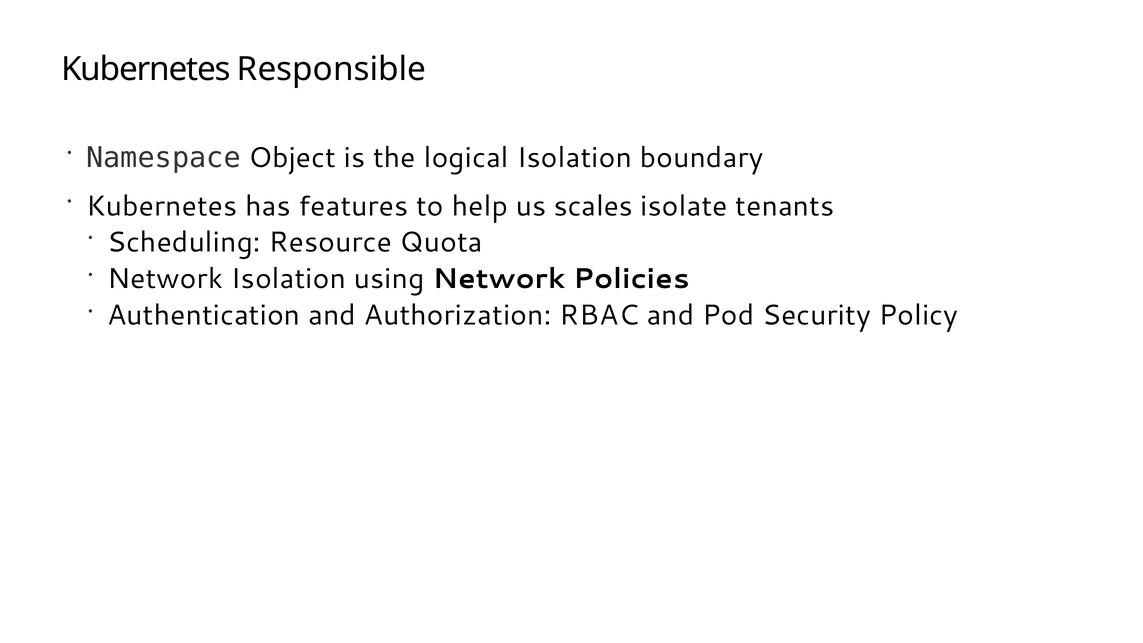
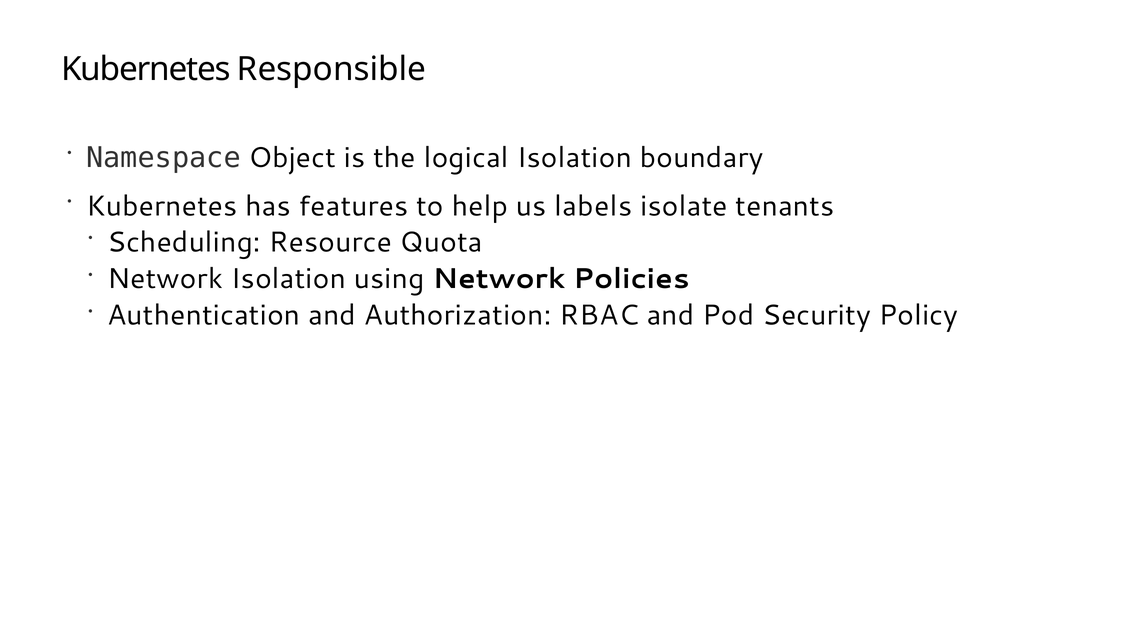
scales: scales -> labels (593, 206)
